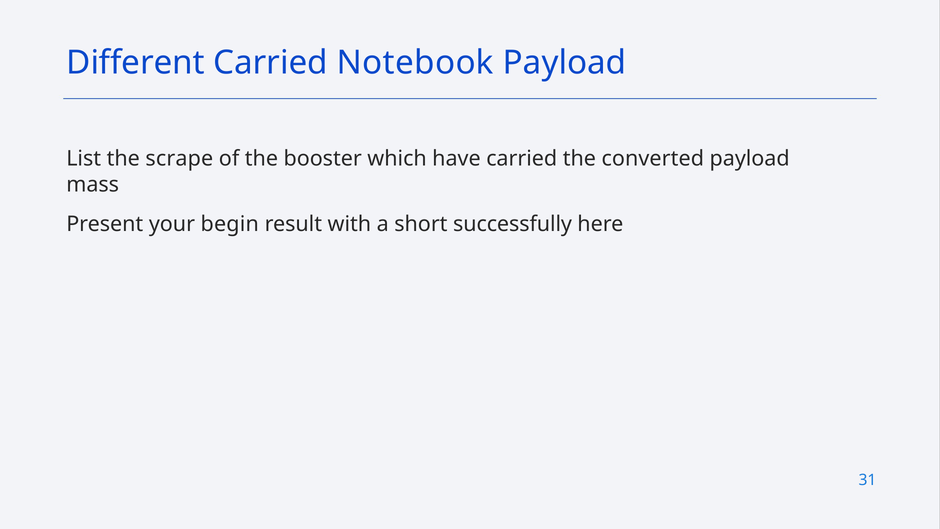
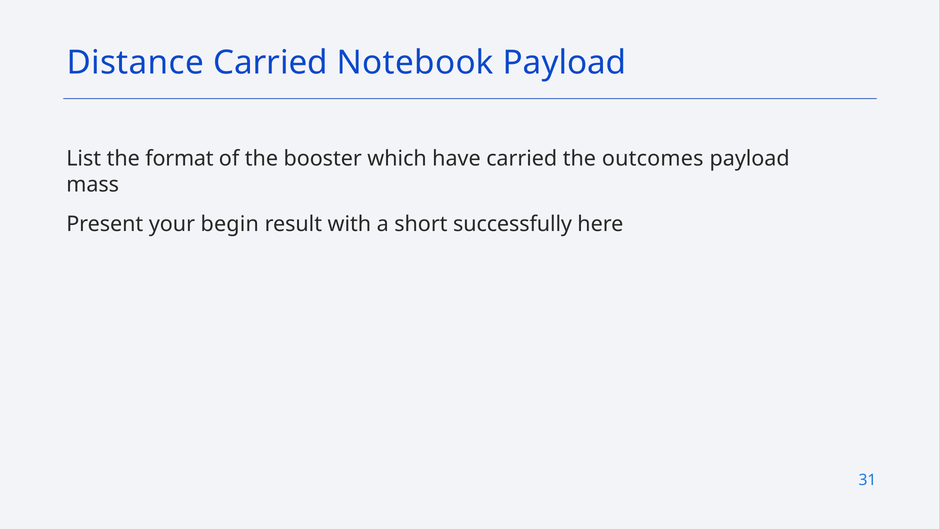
Different: Different -> Distance (135, 63)
scrape: scrape -> format (179, 159)
converted: converted -> outcomes (653, 159)
